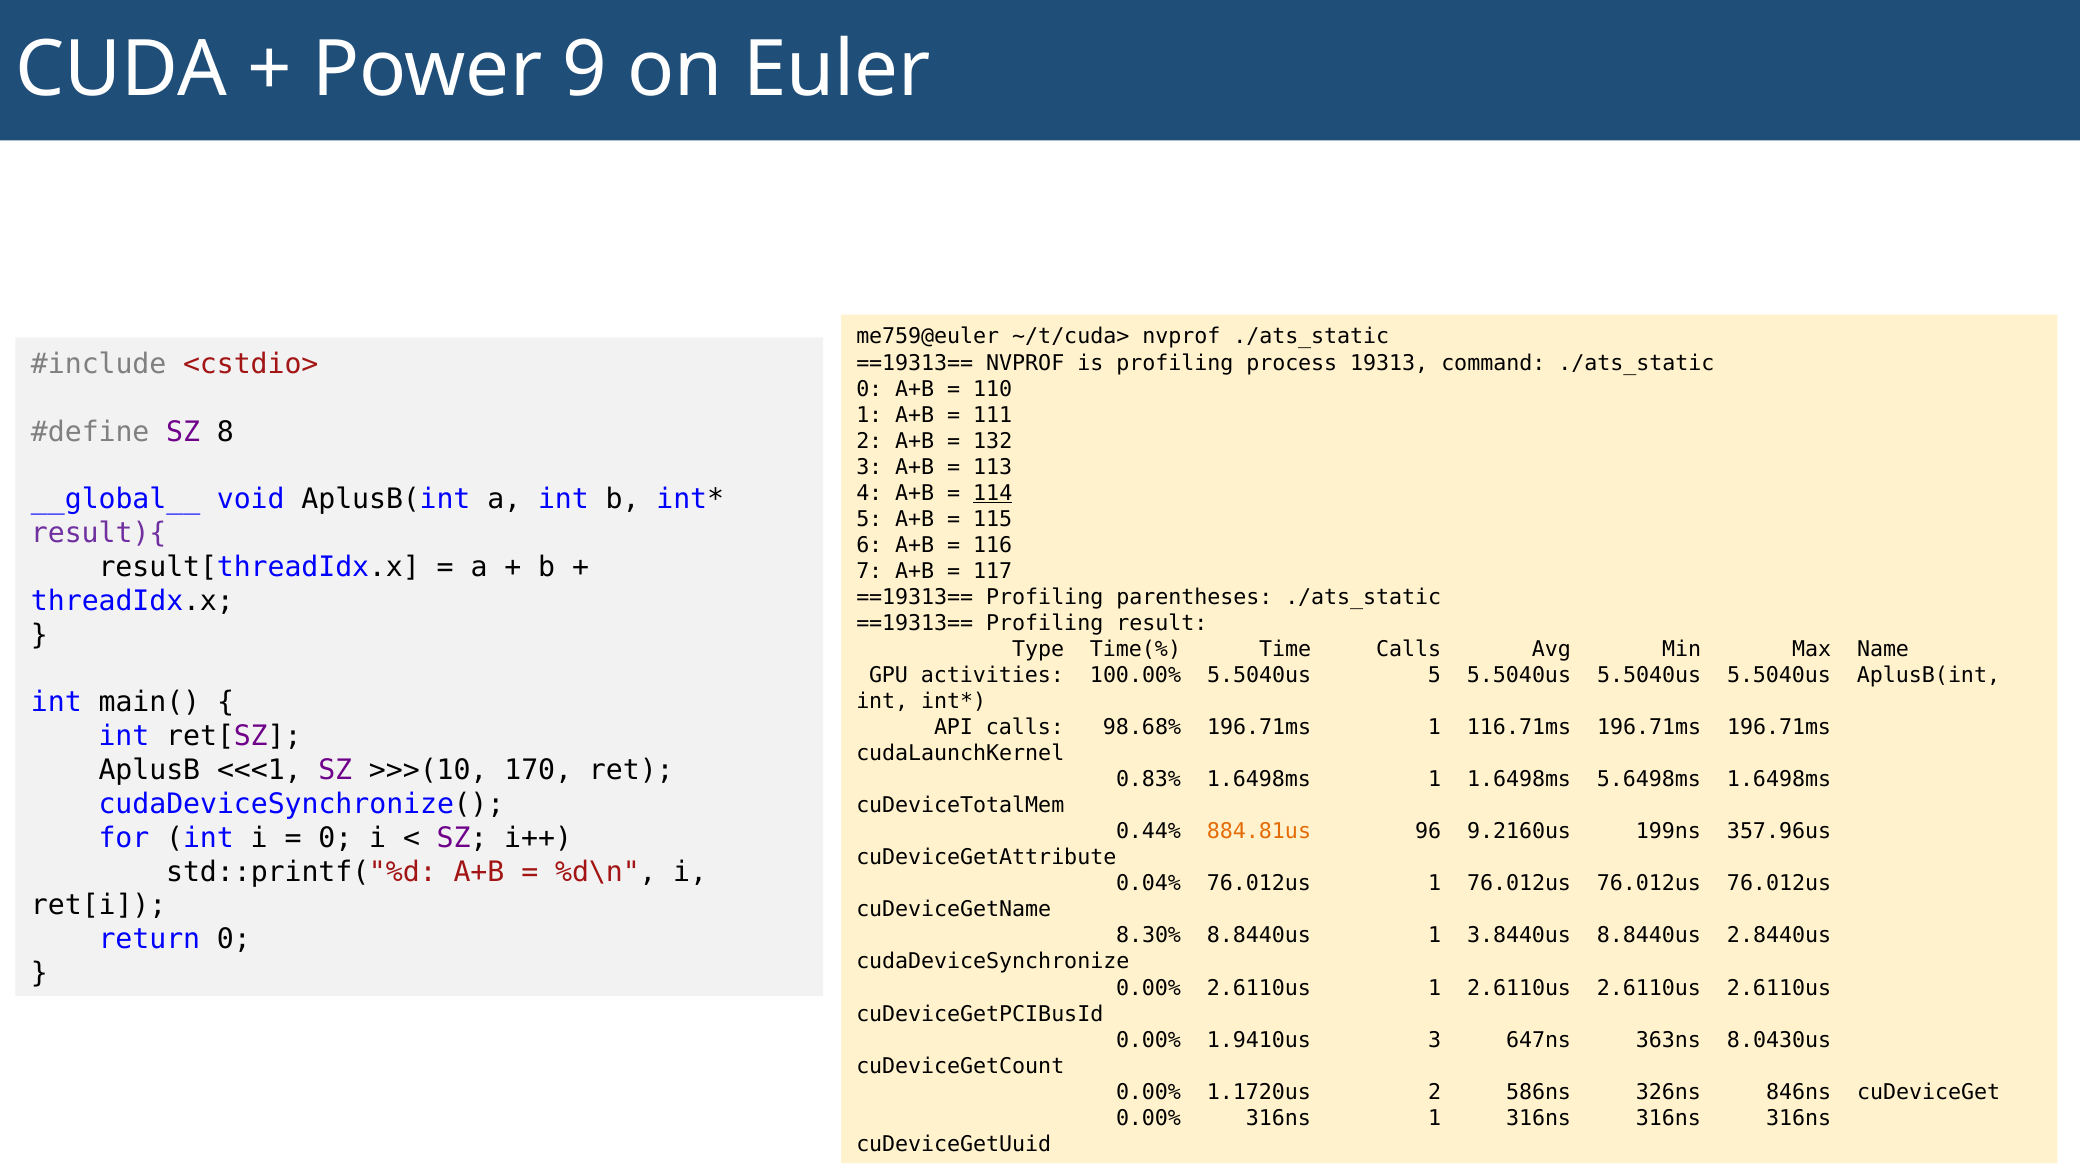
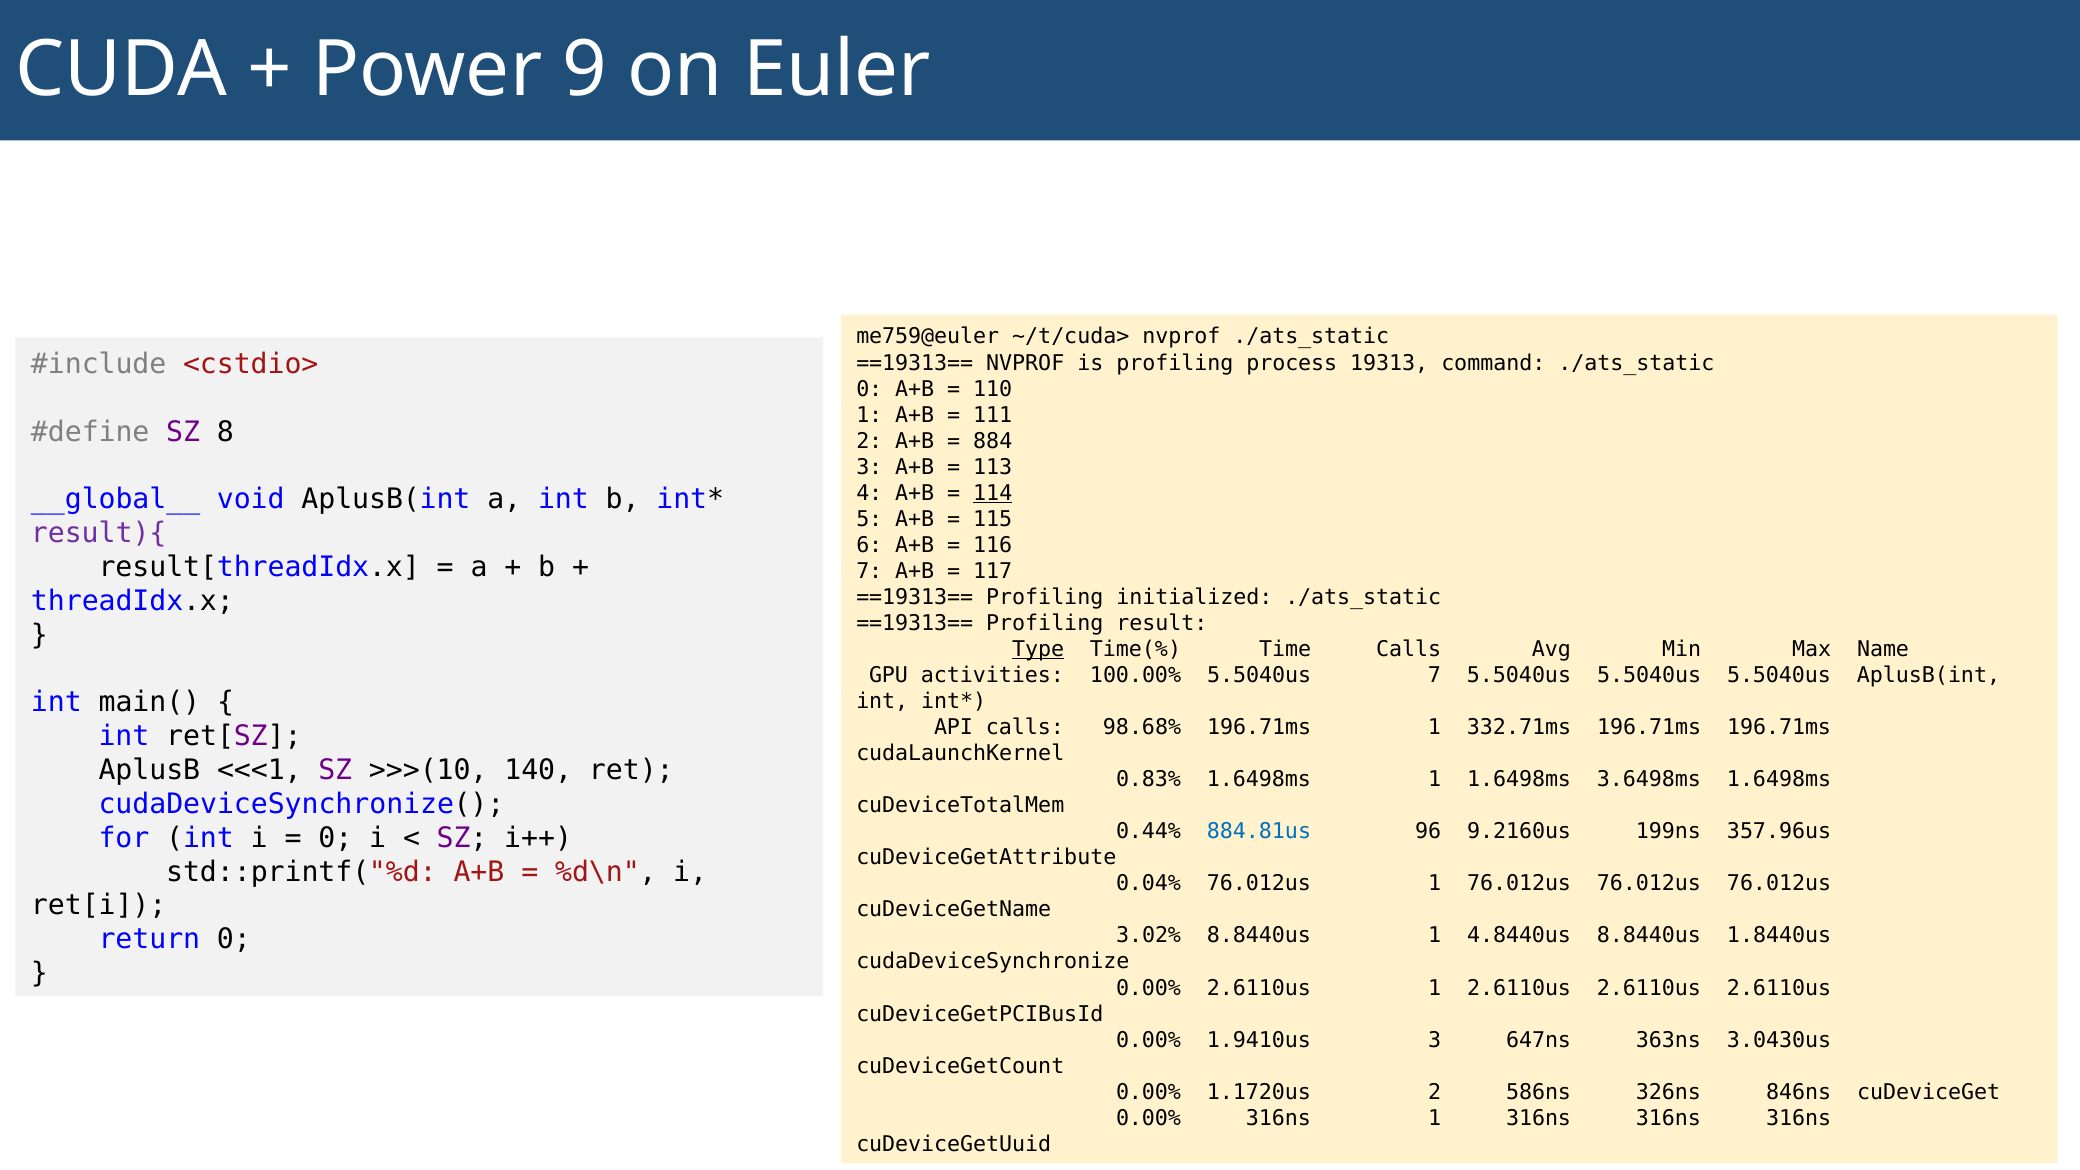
132: 132 -> 884 (993, 441)
parentheses: parentheses -> initialized (1194, 597)
Type underline: none -> present (1038, 649)
5.5040us 5: 5 -> 7 (1434, 675)
116.71ms: 116.71ms -> 332.71ms (1519, 727)
170: 170 -> 140 (538, 770)
5.6498ms: 5.6498ms -> 3.6498ms (1649, 780)
884.81us colour: orange -> blue (1259, 832)
8.30%: 8.30% -> 3.02% (1149, 936)
3.8440us: 3.8440us -> 4.8440us (1519, 936)
2.8440us: 2.8440us -> 1.8440us (1779, 936)
8.0430us: 8.0430us -> 3.0430us (1779, 1040)
